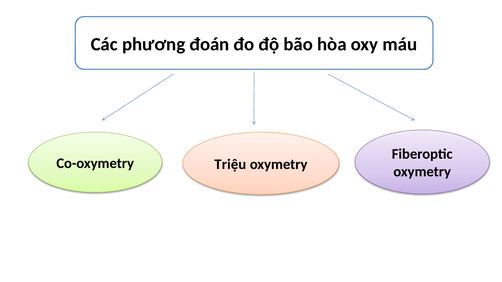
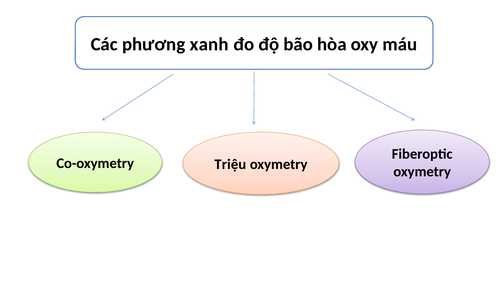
đoán: đoán -> xanh (209, 44)
